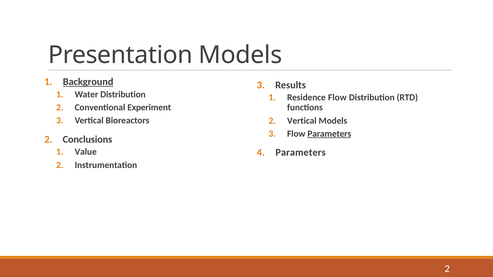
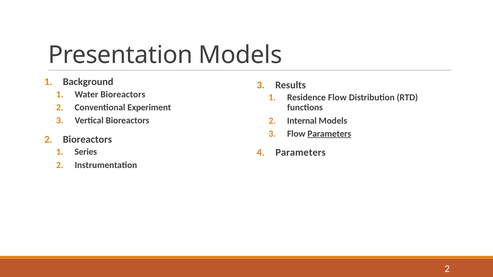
Background underline: present -> none (88, 82)
Water Distribution: Distribution -> Bioreactors (123, 95)
2 Vertical: Vertical -> Internal (302, 121)
2 Conclusions: Conclusions -> Bioreactors (87, 139)
Value: Value -> Series (86, 152)
